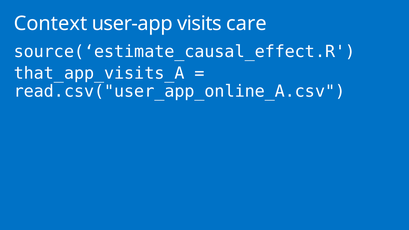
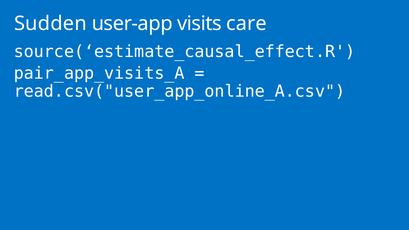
Context: Context -> Sudden (50, 23)
that_app_visits_A: that_app_visits_A -> pair_app_visits_A (99, 73)
